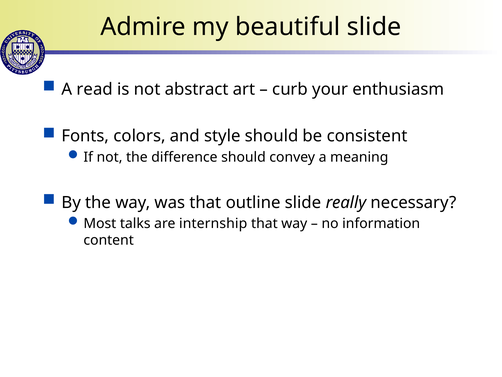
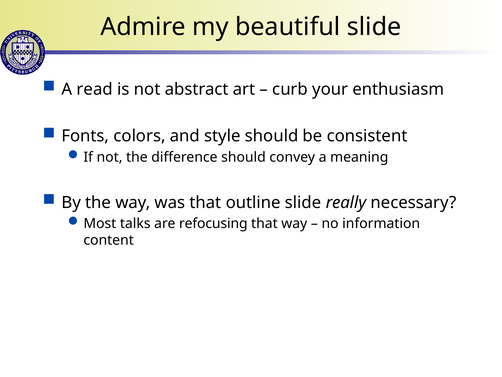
internship: internship -> refocusing (213, 223)
